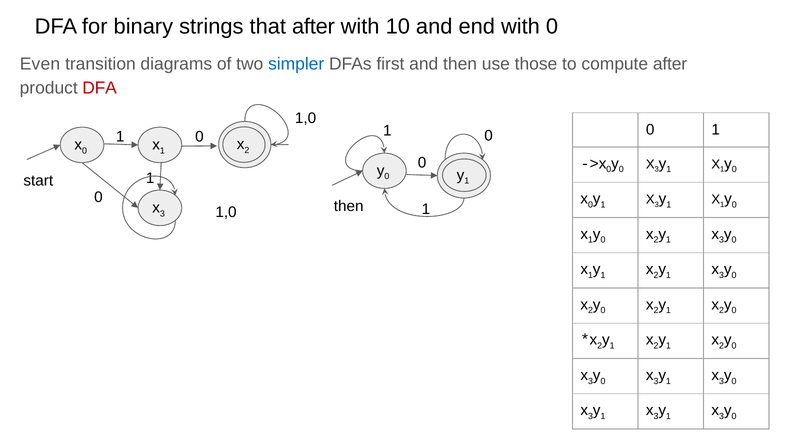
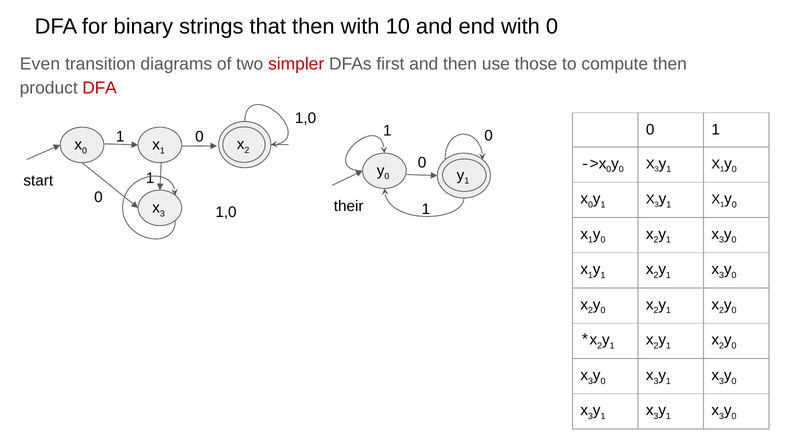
that after: after -> then (313, 26)
simpler colour: blue -> red (296, 64)
compute after: after -> then (670, 64)
1,0 then: then -> their (349, 206)
